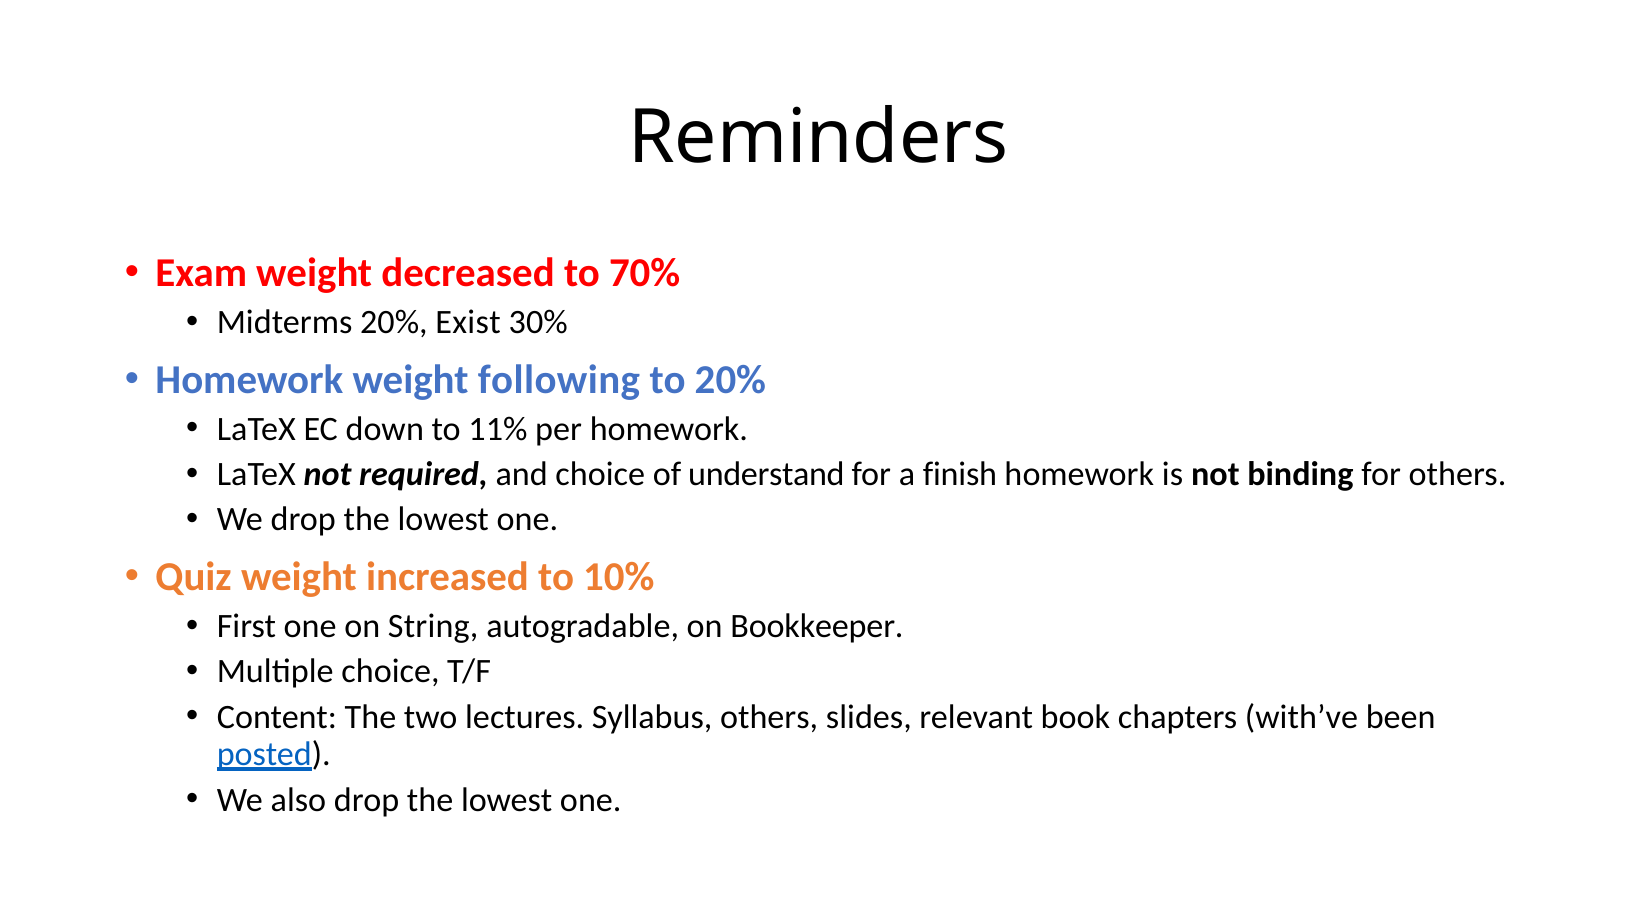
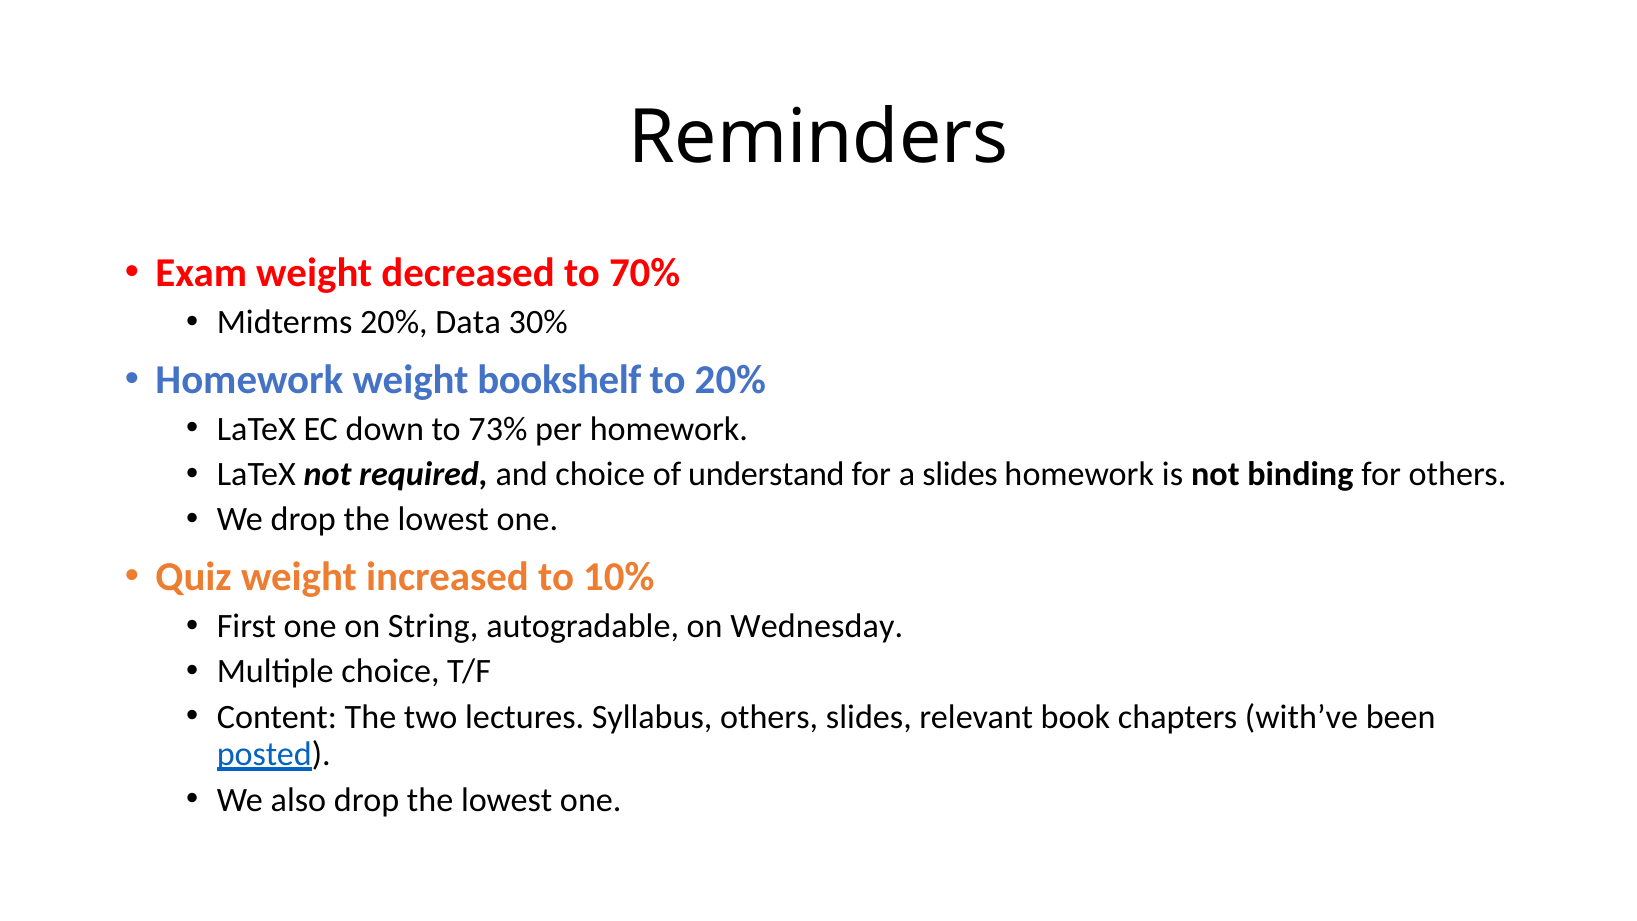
Exist: Exist -> Data (468, 322)
following: following -> bookshelf (559, 380)
11%: 11% -> 73% (498, 429)
a finish: finish -> slides (960, 474)
Bookkeeper: Bookkeeper -> Wednesday (817, 626)
